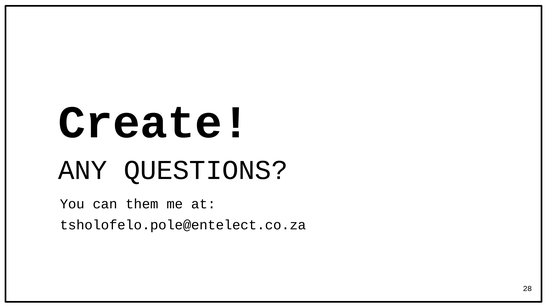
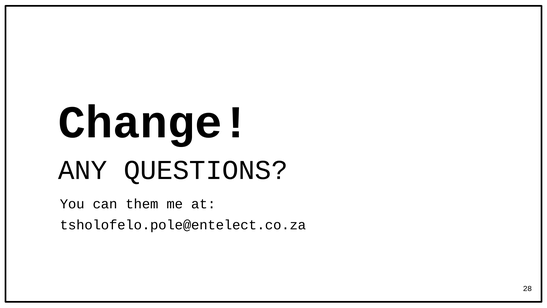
Create: Create -> Change (154, 122)
